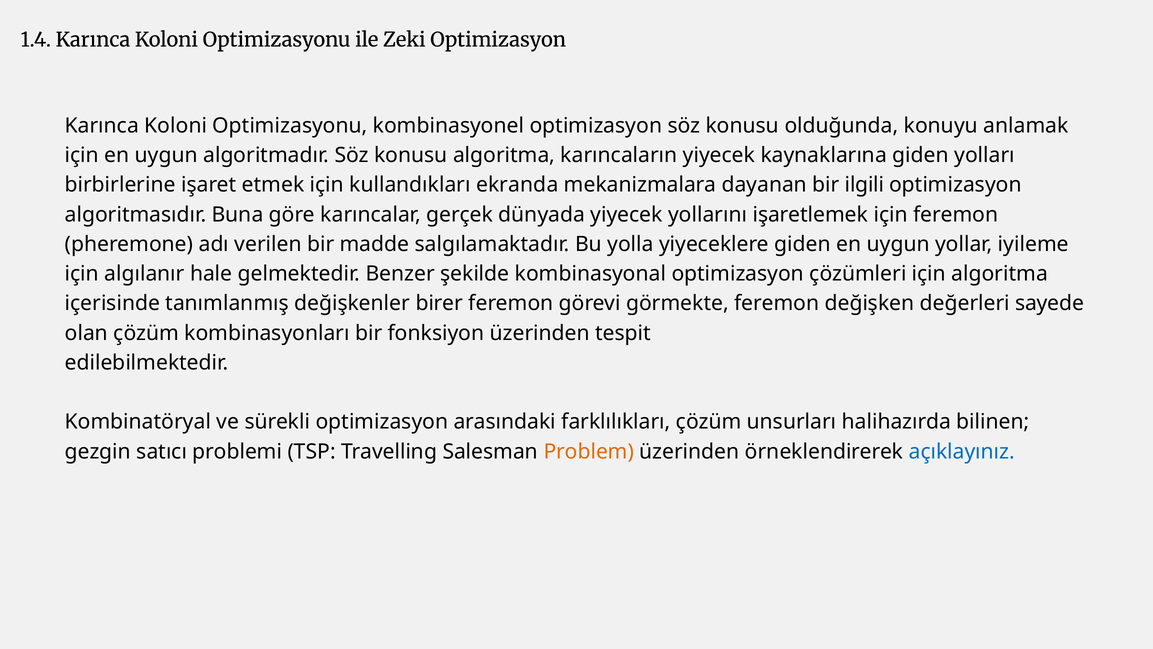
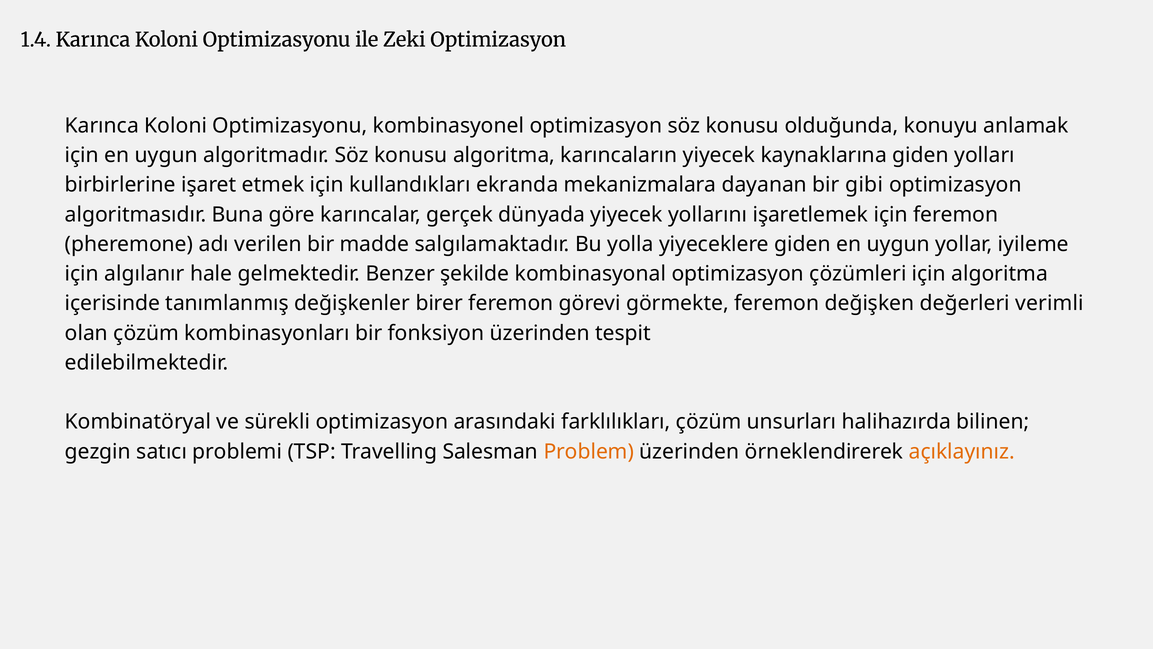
ilgili: ilgili -> gibi (864, 185)
sayede: sayede -> verimli (1049, 303)
açıklayınız colour: blue -> orange (962, 451)
